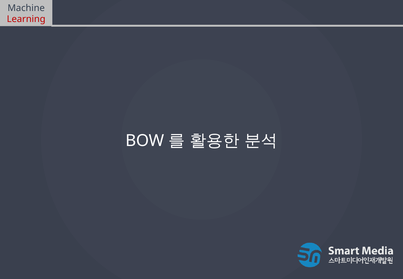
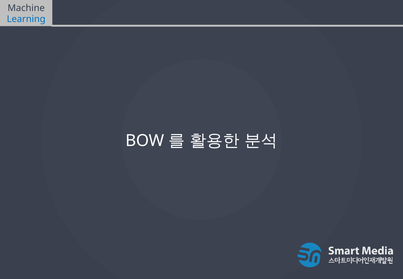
Learning colour: red -> blue (26, 19)
